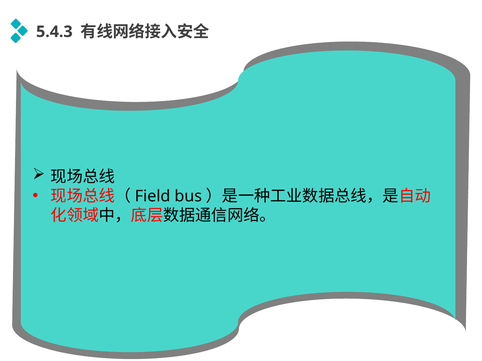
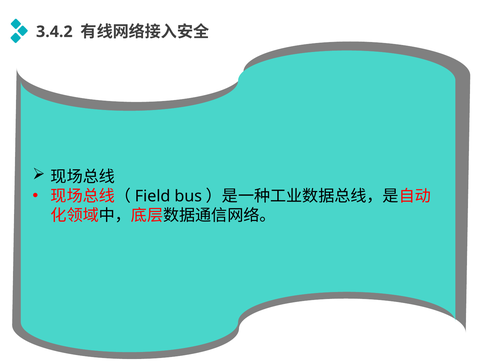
5.4.3: 5.4.3 -> 3.4.2 (54, 32)
